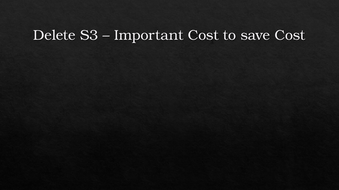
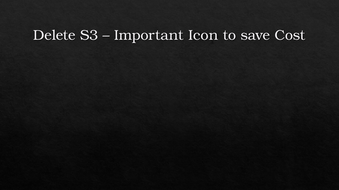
Important Cost: Cost -> Icon (203, 35)
